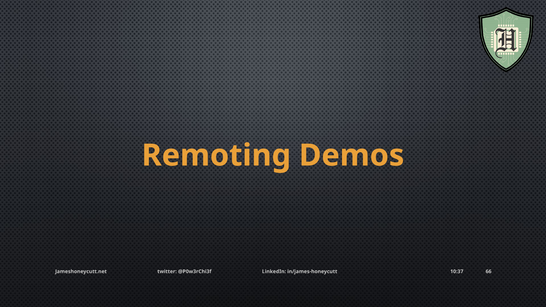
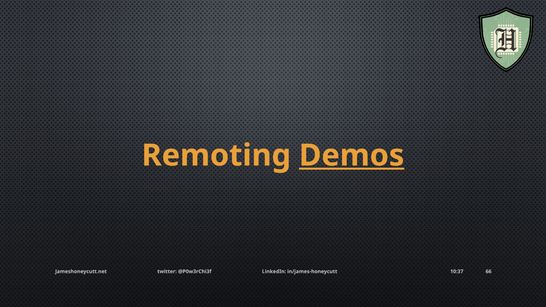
Demos underline: none -> present (352, 156)
